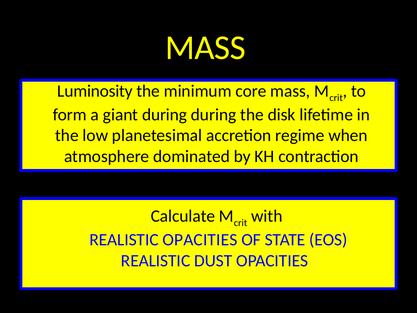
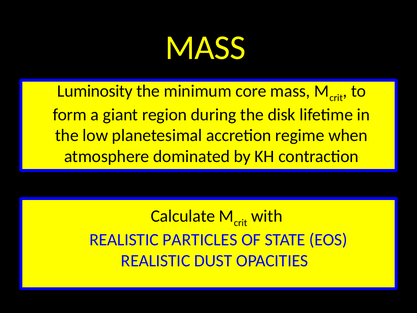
giant during: during -> region (164, 115)
REALISTIC OPACITIES: OPACITIES -> PARTICLES (200, 240)
